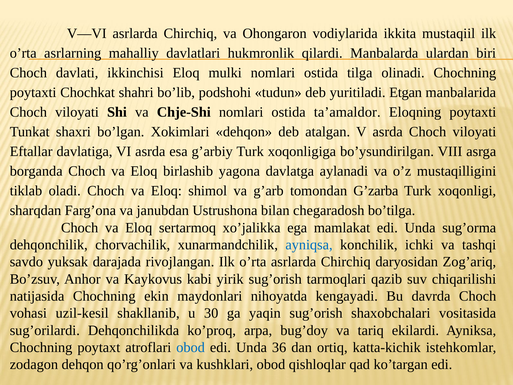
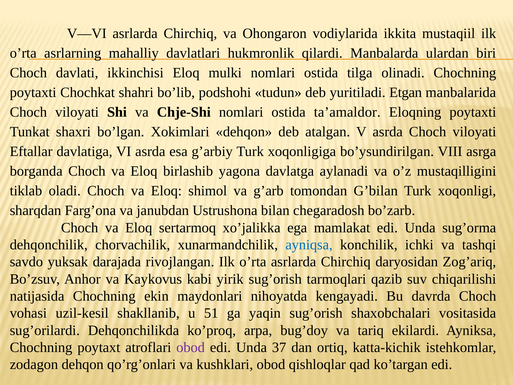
G’zarba: G’zarba -> G’bilan (376, 191)
bo’tilga: bo’tilga -> bo’zarb (392, 210)
30: 30 -> 51 (211, 313)
obod colour: blue -> purple (191, 347)
36: 36 -> 37 (279, 347)
